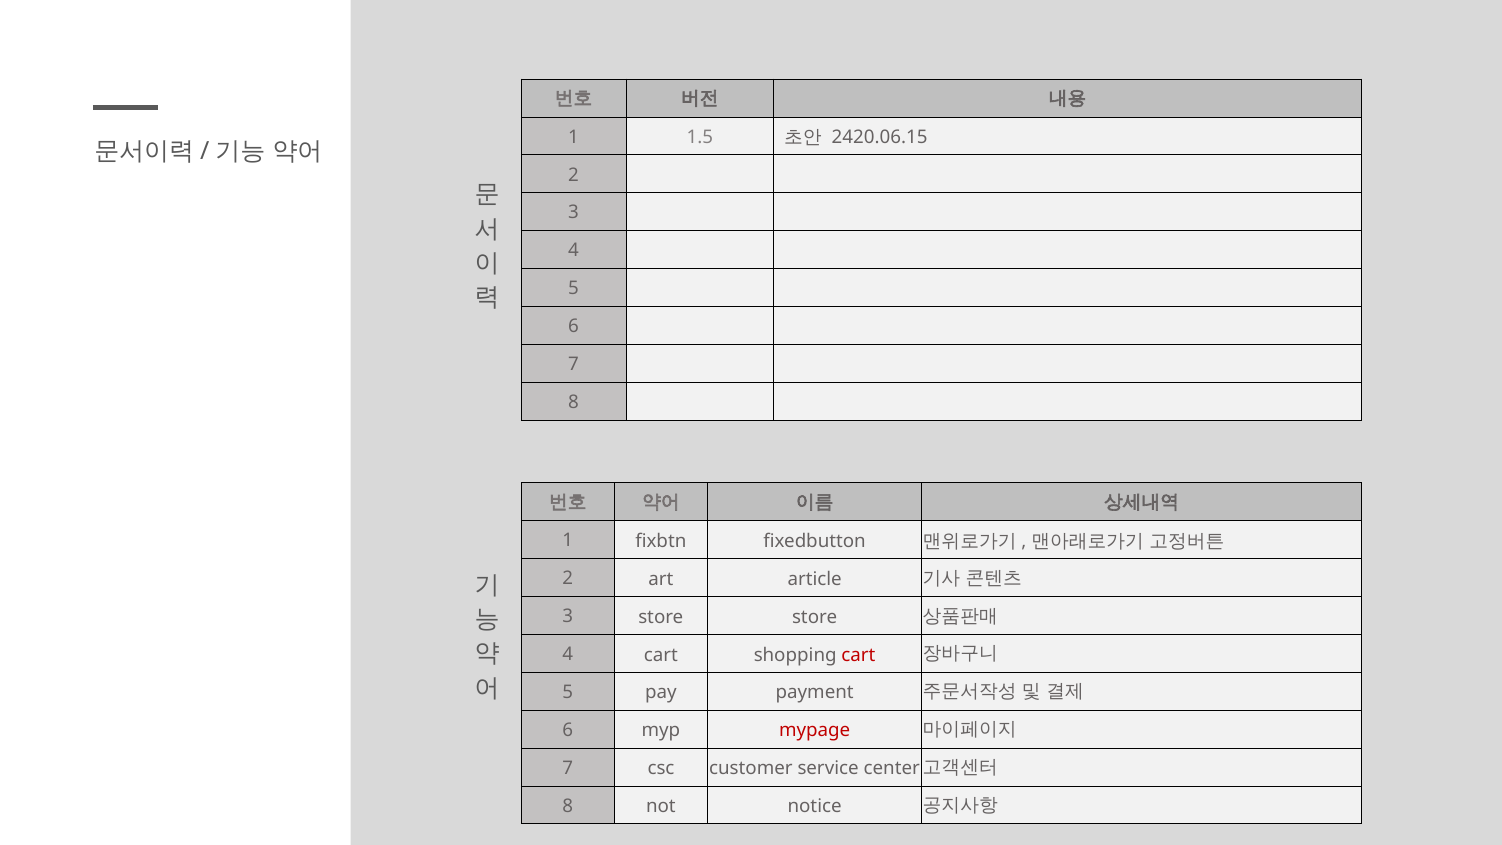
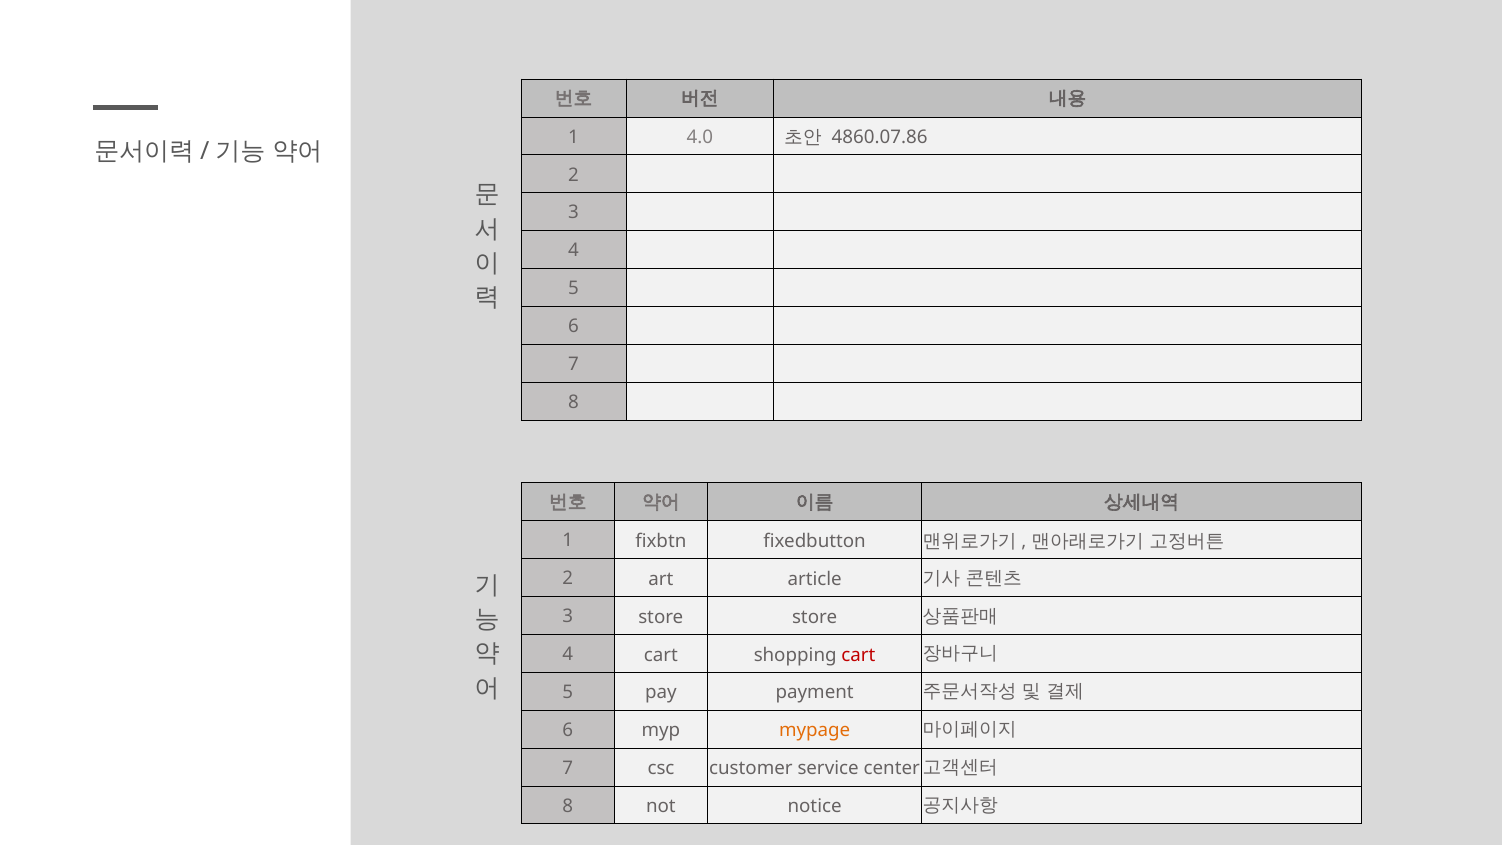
1.5: 1.5 -> 4.0 (700, 137)
2420.06.15: 2420.06.15 -> 4860.07.86 (880, 137)
mypage colour: red -> orange (815, 731)
